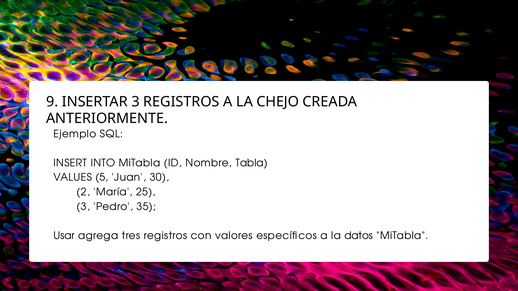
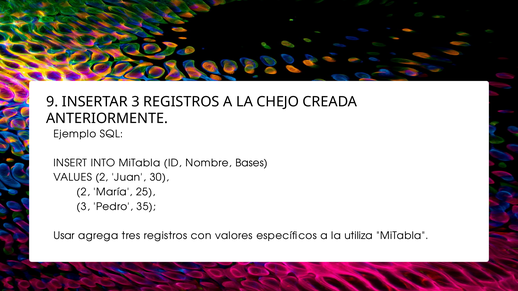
Tabla: Tabla -> Bases (252, 163)
VALUES 5: 5 -> 2 (102, 178)
datos: datos -> utiliza (359, 236)
